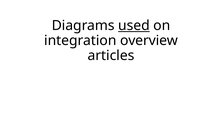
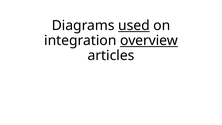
overview underline: none -> present (149, 41)
